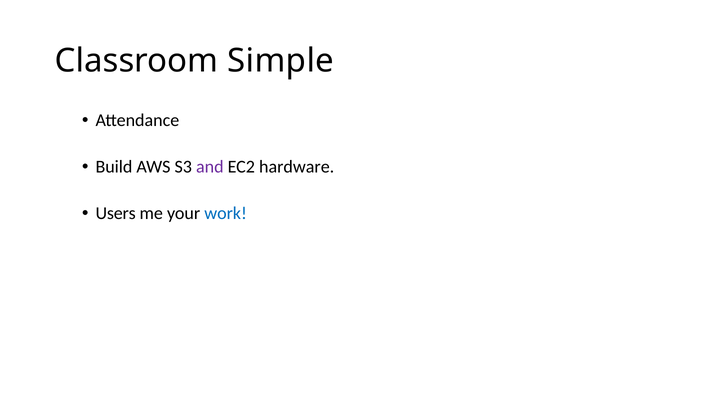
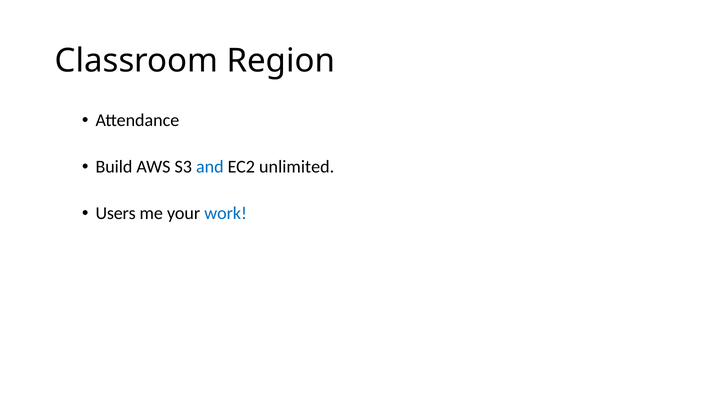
Simple: Simple -> Region (281, 61)
and colour: purple -> blue (210, 167)
hardware: hardware -> unlimited (297, 167)
